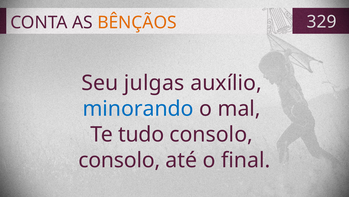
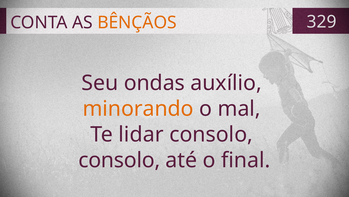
julgas: julgas -> ondas (154, 83)
minorando colour: blue -> orange (138, 108)
tudo: tudo -> lidar (141, 134)
